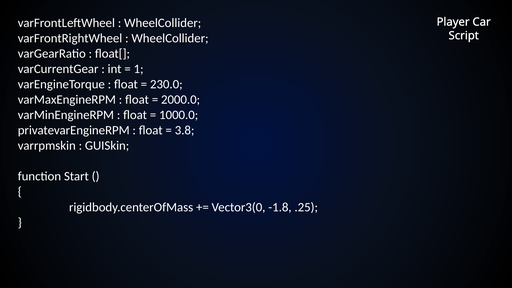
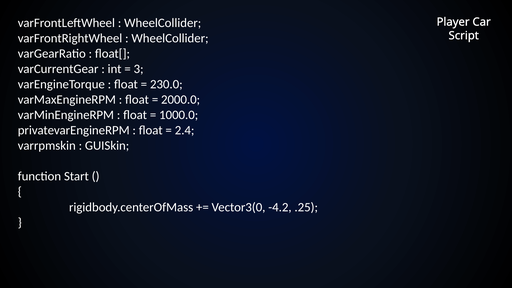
1: 1 -> 3 (139, 69)
3.8: 3.8 -> 2.4 (185, 130)
-1.8: -1.8 -> -4.2 (280, 207)
